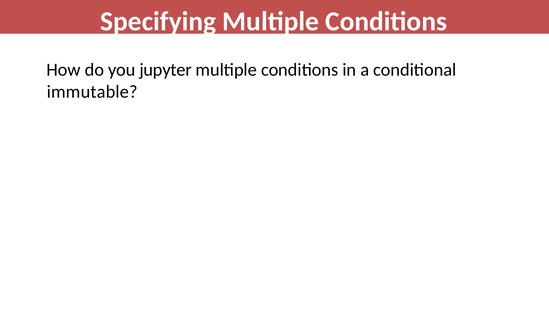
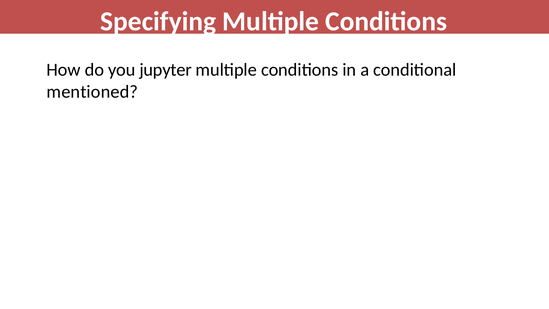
immutable: immutable -> mentioned (92, 92)
